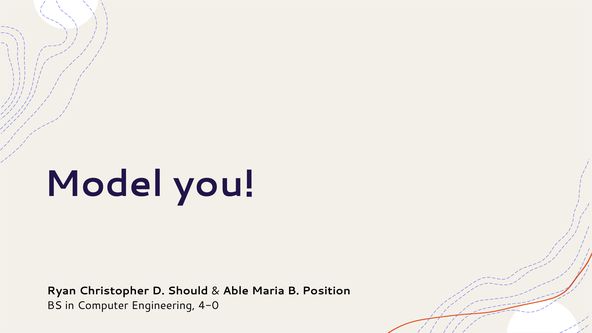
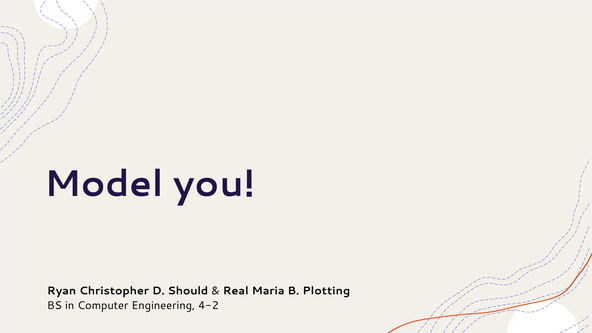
Able: Able -> Real (236, 291)
Position: Position -> Plotting (326, 291)
4-0: 4-0 -> 4-2 (208, 306)
